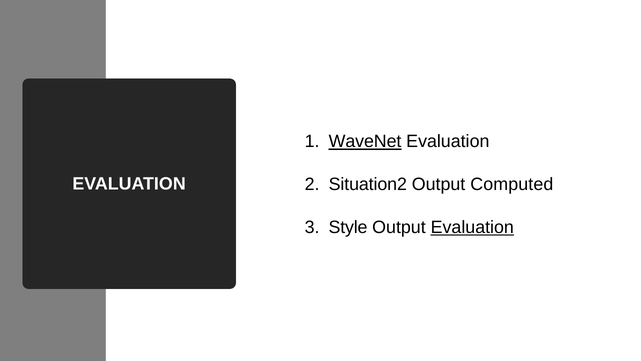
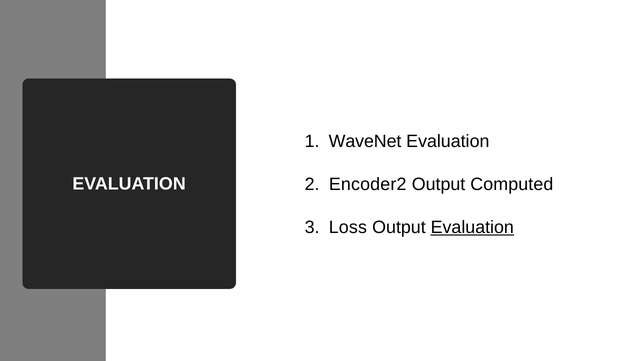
WaveNet underline: present -> none (365, 141)
Situation2: Situation2 -> Encoder2 (368, 184)
Style: Style -> Loss (348, 227)
